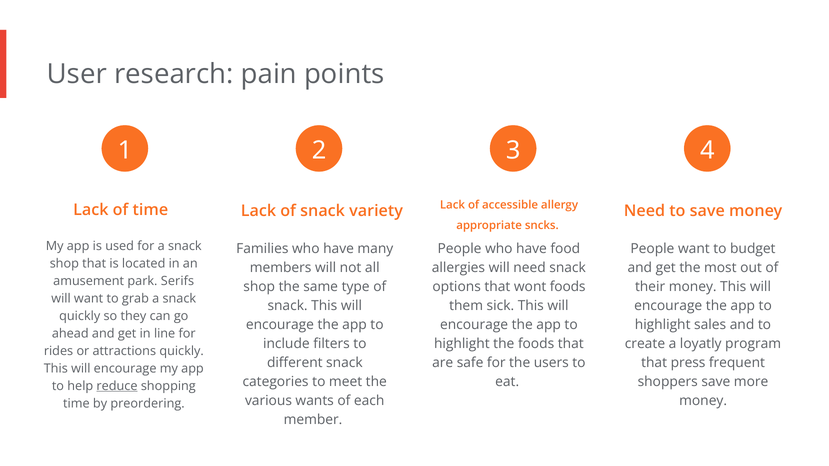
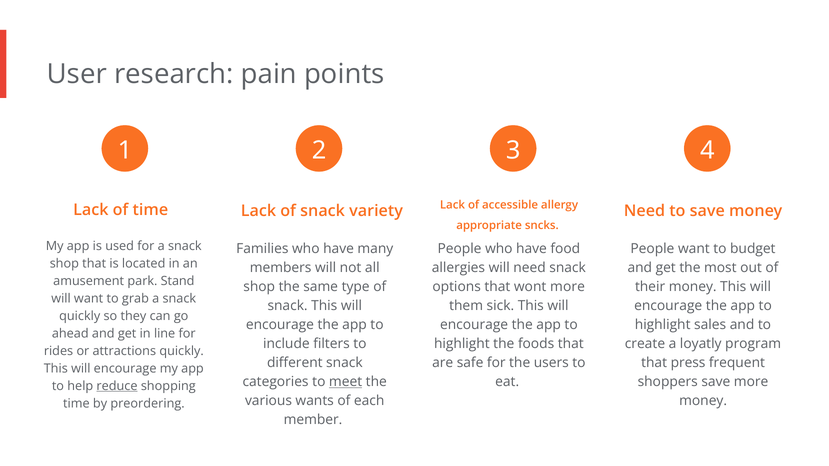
Serifs: Serifs -> Stand (178, 281)
wont foods: foods -> more (568, 287)
meet underline: none -> present (346, 382)
